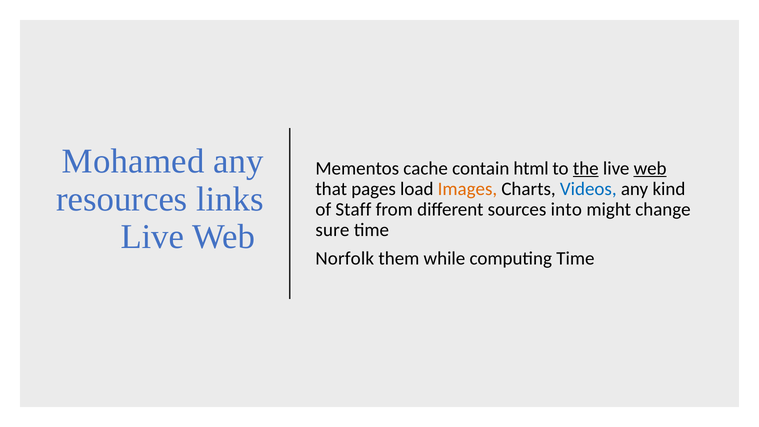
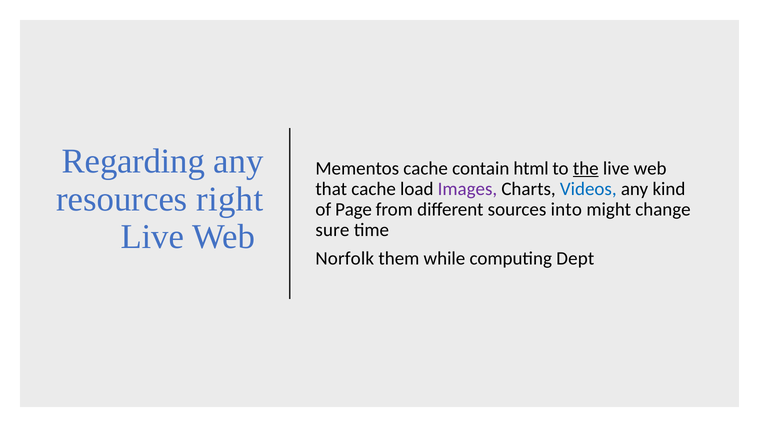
Mohamed: Mohamed -> Regarding (133, 161)
web underline: present -> none (650, 168)
that pages: pages -> cache (374, 189)
Images colour: orange -> purple (467, 189)
links: links -> right (230, 199)
Staff: Staff -> Page (354, 209)
computing Time: Time -> Dept (575, 258)
